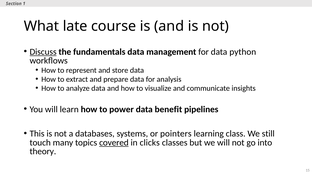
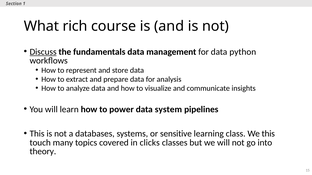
late: late -> rich (75, 26)
benefit: benefit -> system (168, 110)
pointers: pointers -> sensitive (176, 134)
We still: still -> this (268, 134)
covered underline: present -> none (114, 143)
